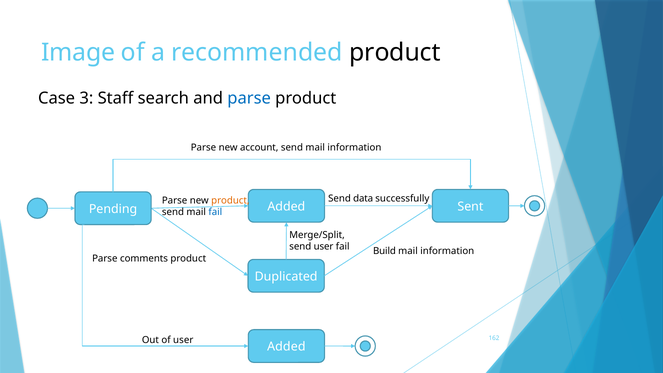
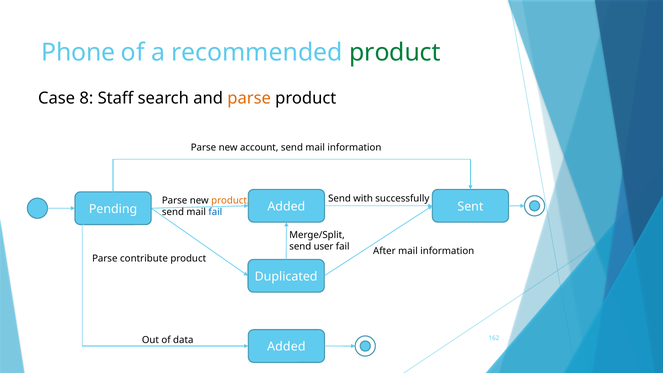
Image: Image -> Phone (78, 52)
product colour: black -> green (395, 52)
3: 3 -> 8 (86, 98)
parse colour: blue -> orange (249, 98)
data: data -> with (363, 199)
Build: Build -> After (384, 251)
comments: comments -> contribute (144, 258)
of user: user -> data (183, 340)
